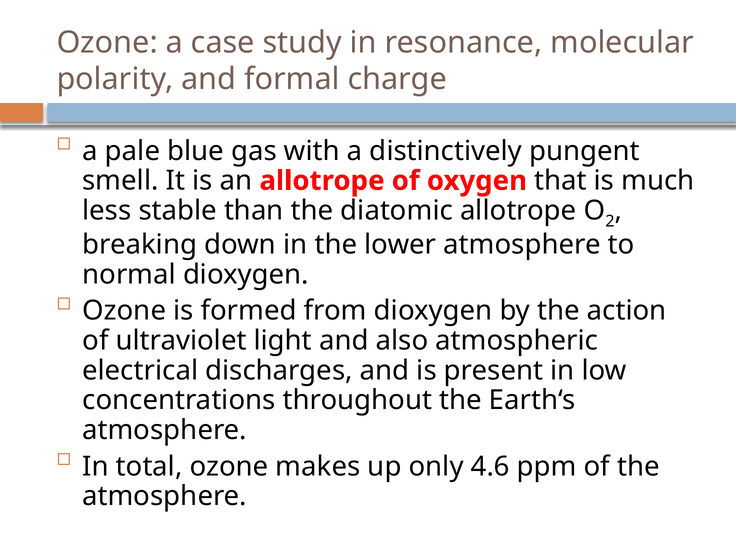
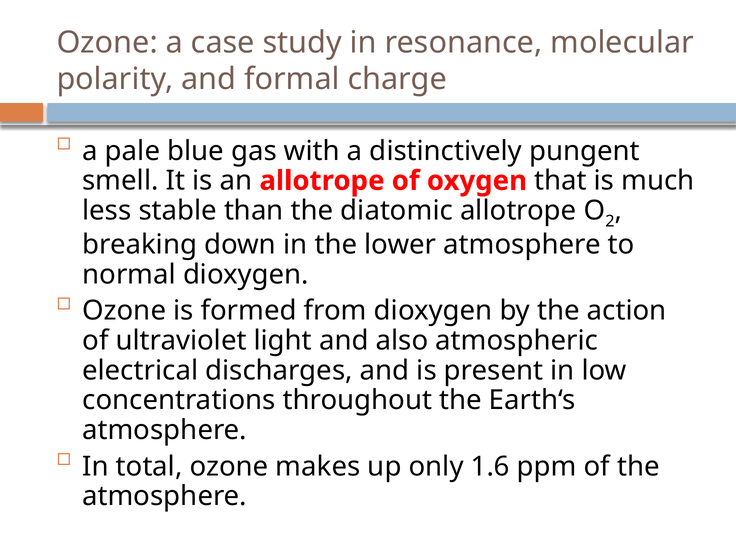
4.6: 4.6 -> 1.6 (490, 467)
